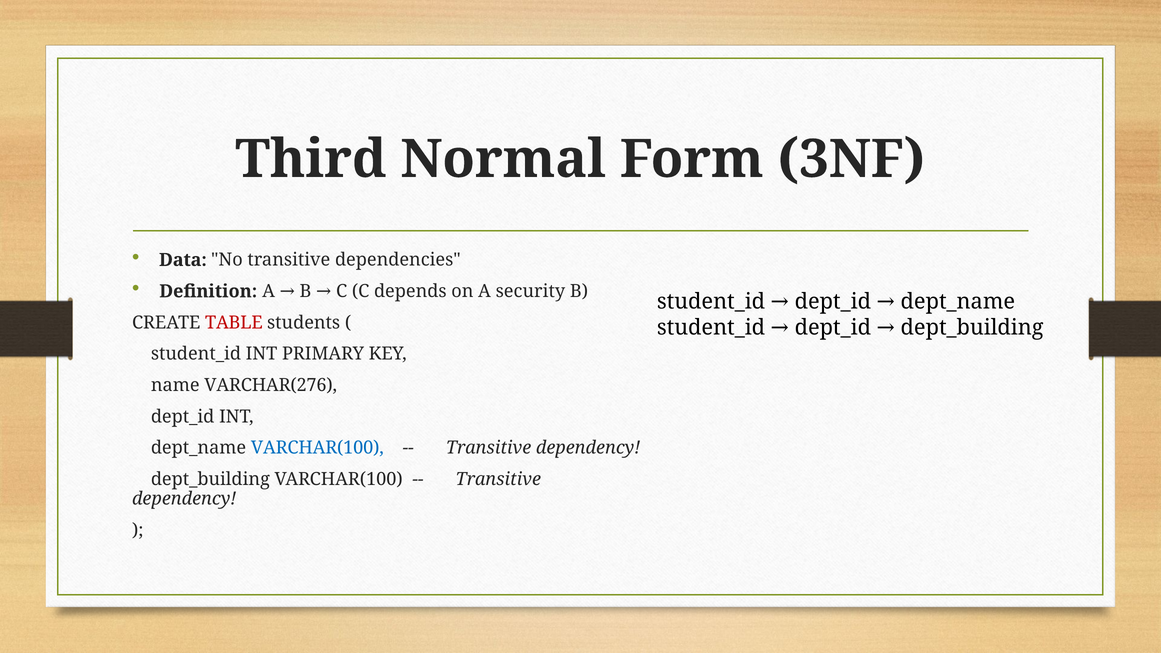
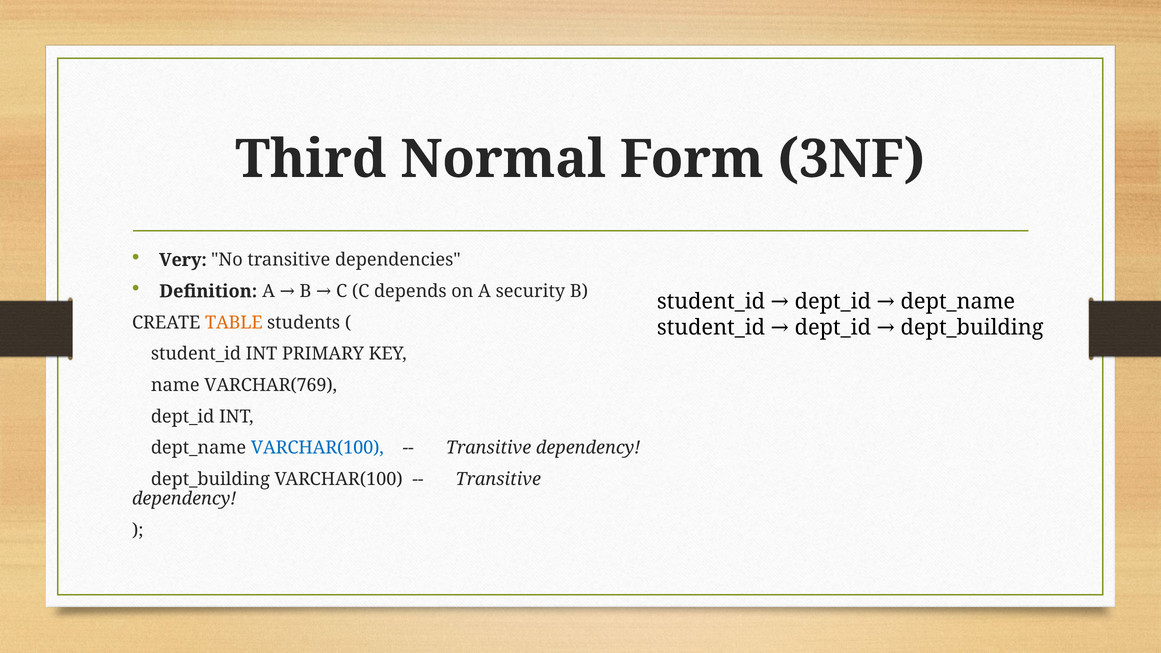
Data: Data -> Very (183, 260)
TABLE colour: red -> orange (234, 323)
VARCHAR(276: VARCHAR(276 -> VARCHAR(769 (271, 385)
